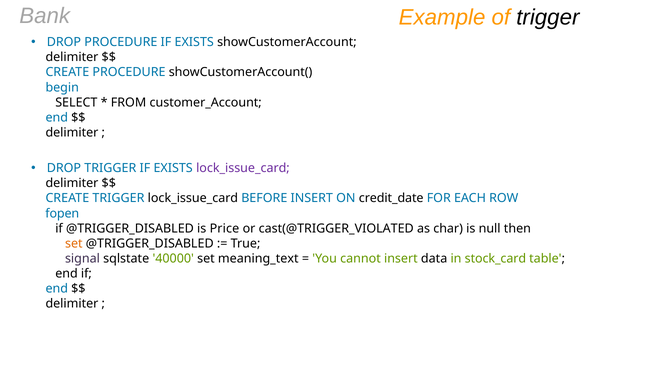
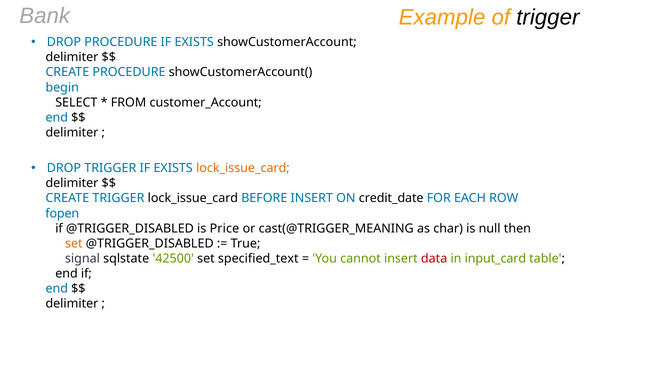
lock_issue_card colour: purple -> orange (243, 168)
cast(@TRIGGER_VIOLATED: cast(@TRIGGER_VIOLATED -> cast(@TRIGGER_MEANING (336, 228)
40000: 40000 -> 42500 (173, 258)
meaning_text: meaning_text -> specified_text (258, 258)
data colour: black -> red (434, 258)
stock_card: stock_card -> input_card (495, 258)
